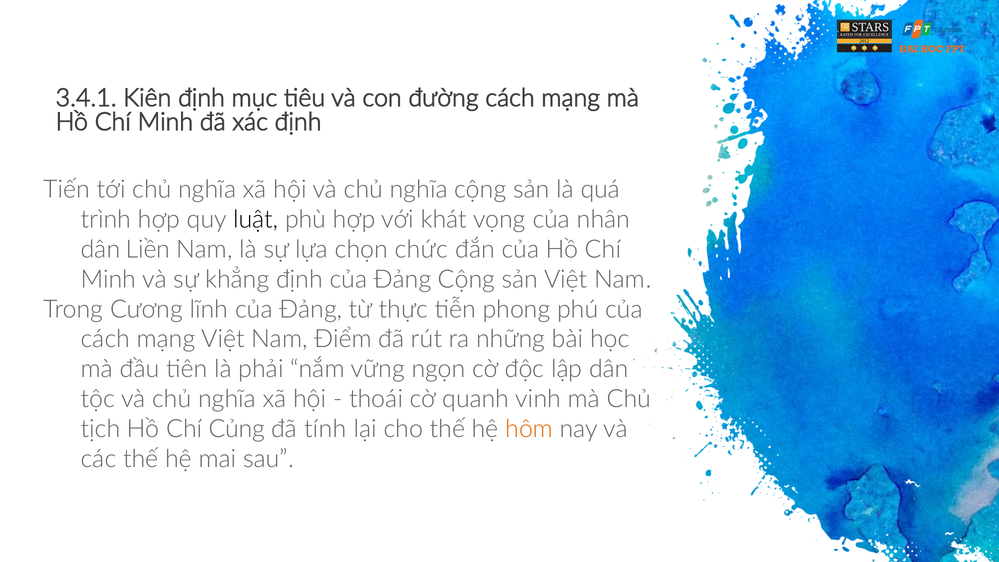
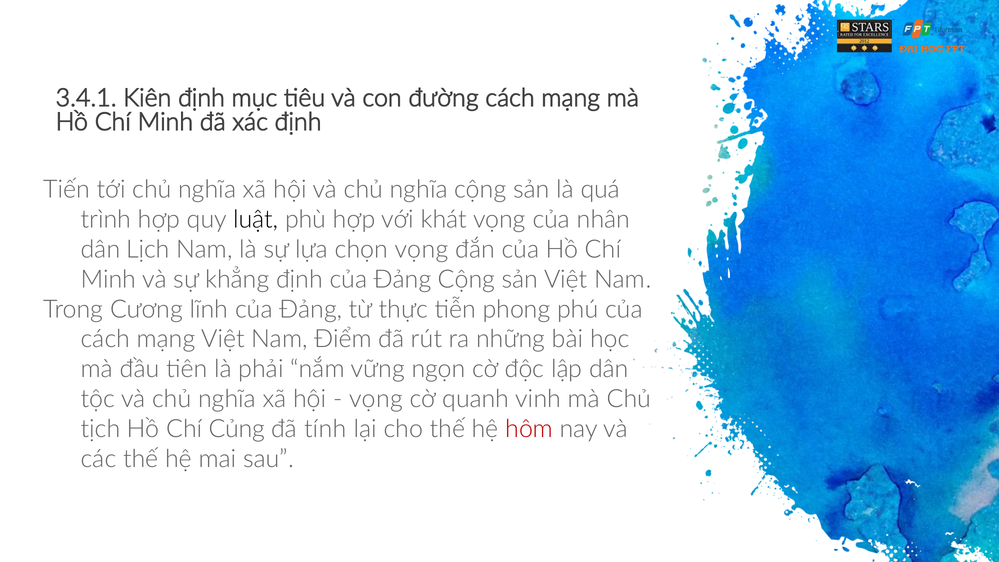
Liền: Liền -> Lịch (148, 249)
chọn chức: chức -> vọng (421, 249)
thoái: thoái -> vọng (376, 399)
hôm colour: orange -> red (529, 429)
